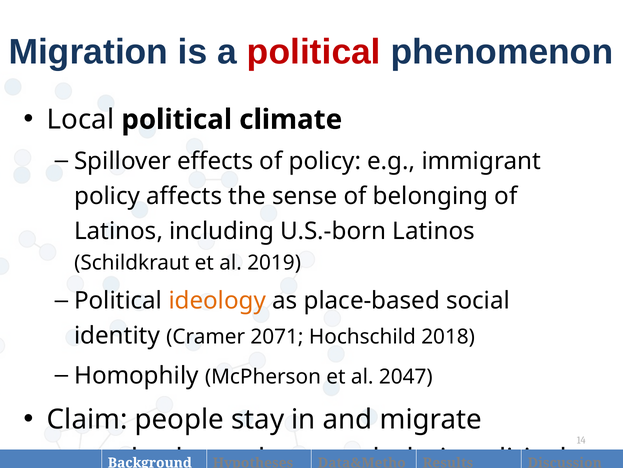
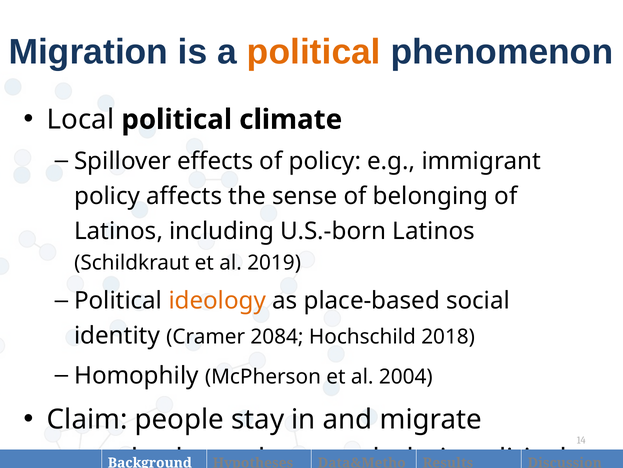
political colour: red -> orange (314, 52)
2071: 2071 -> 2084 (277, 337)
2047: 2047 -> 2004 (406, 376)
